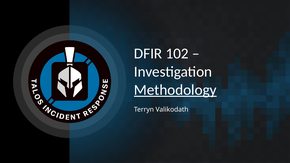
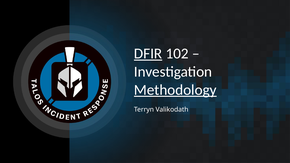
DFIR underline: none -> present (148, 54)
